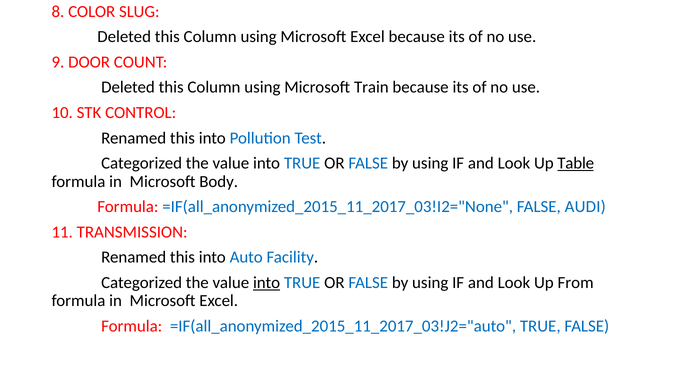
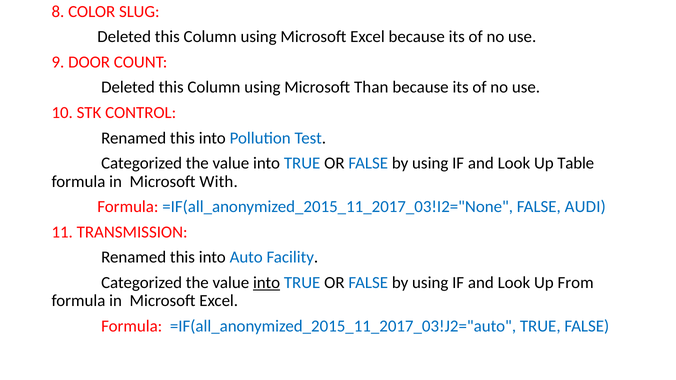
Train: Train -> Than (371, 87)
Table underline: present -> none (576, 163)
Body: Body -> With (219, 182)
